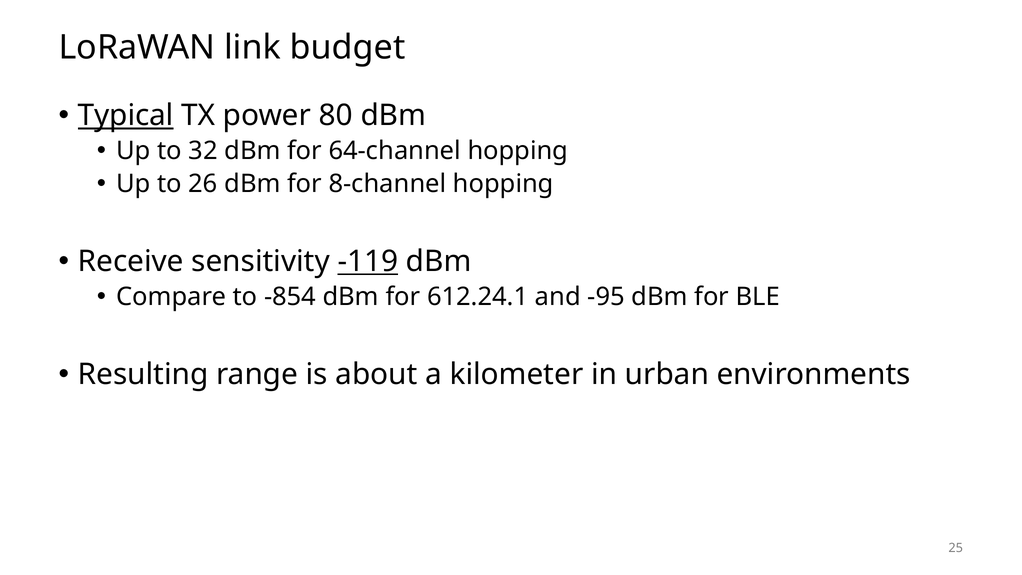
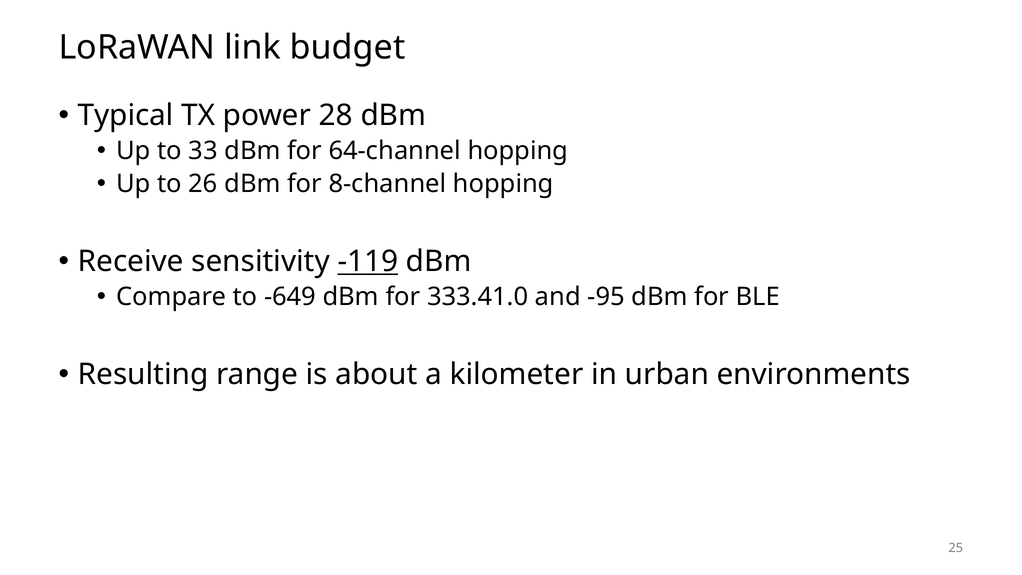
Typical underline: present -> none (126, 116)
80: 80 -> 28 (336, 116)
32: 32 -> 33 (203, 151)
-854: -854 -> -649 (290, 297)
612.24.1: 612.24.1 -> 333.41.0 (478, 297)
